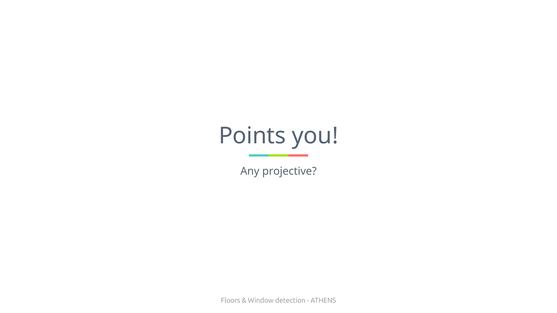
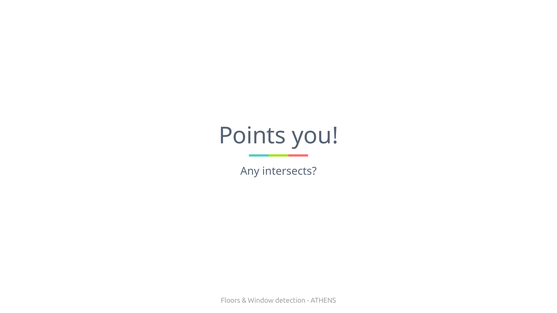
projective: projective -> intersects (289, 171)
